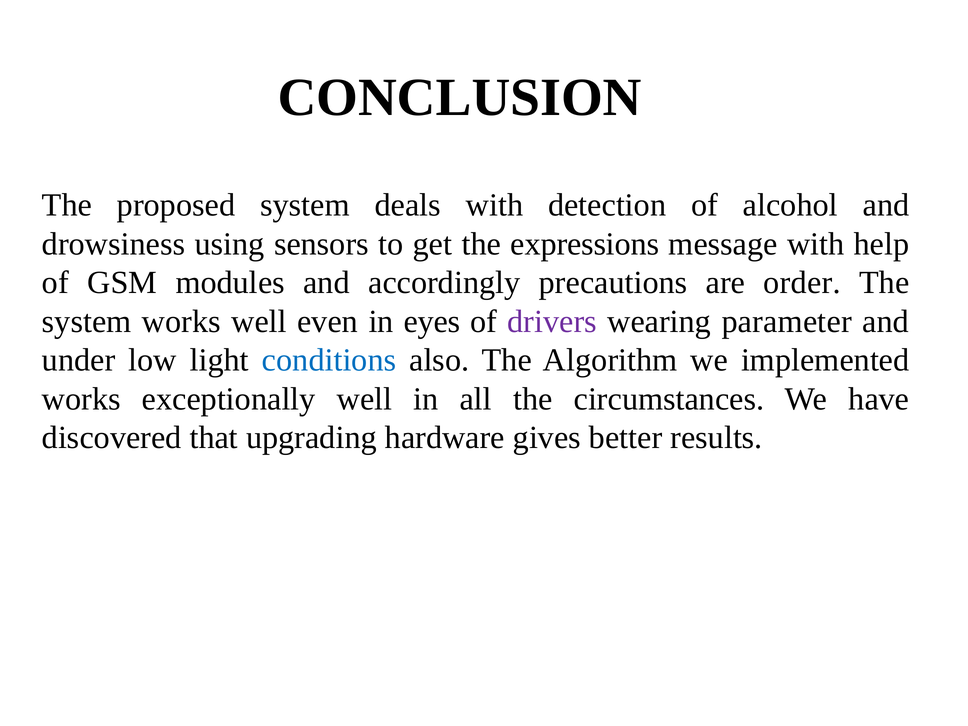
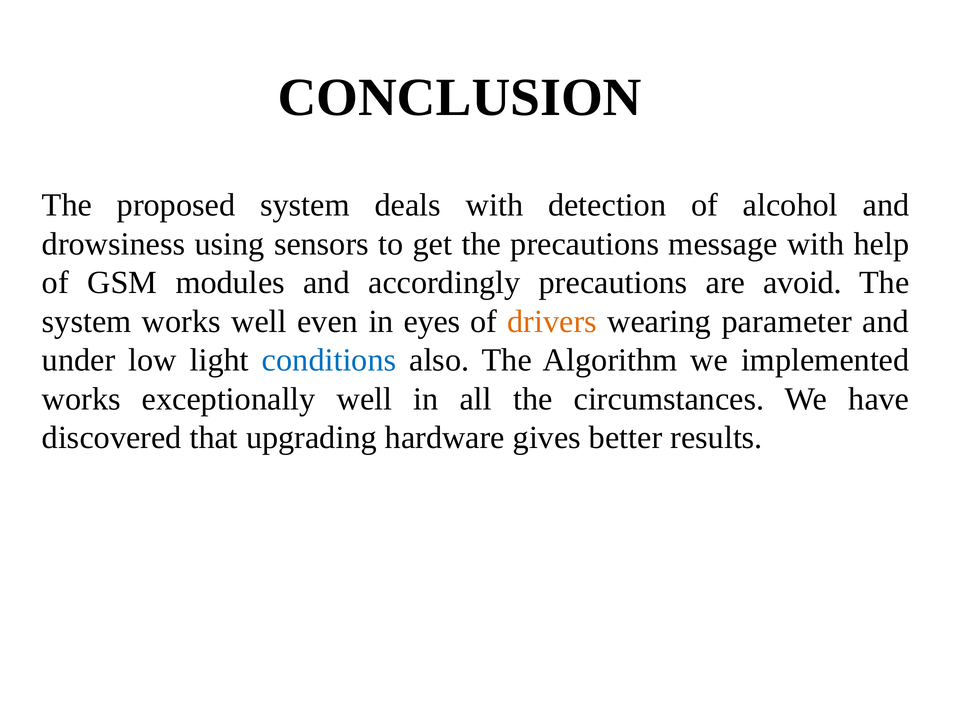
the expressions: expressions -> precautions (585, 244)
order: order -> avoid (803, 283)
drivers colour: purple -> orange (552, 321)
